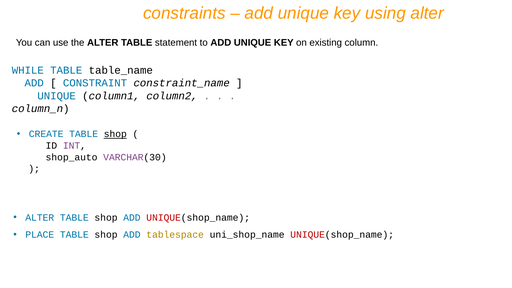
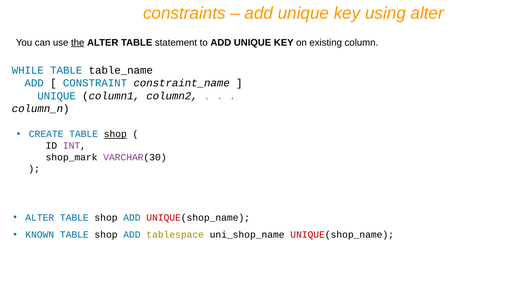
the underline: none -> present (78, 43)
shop_auto: shop_auto -> shop_mark (72, 157)
PLACE: PLACE -> KNOWN (40, 235)
